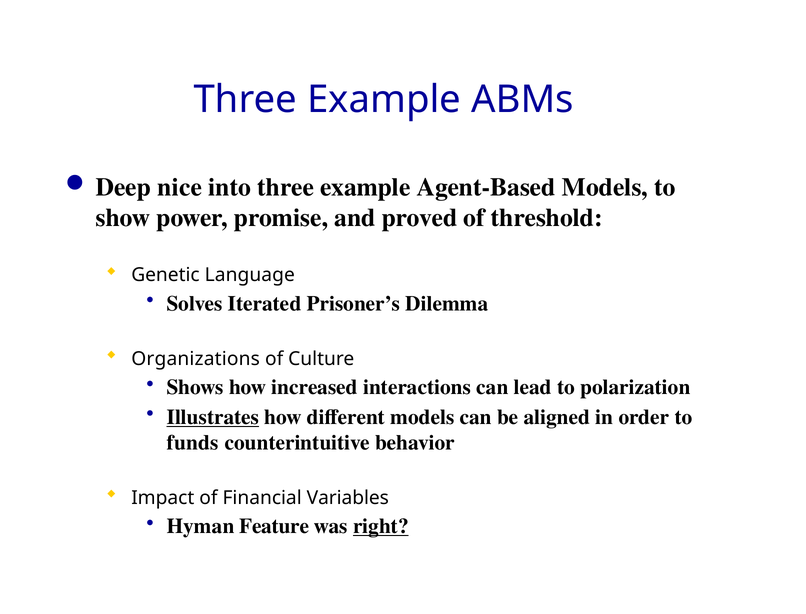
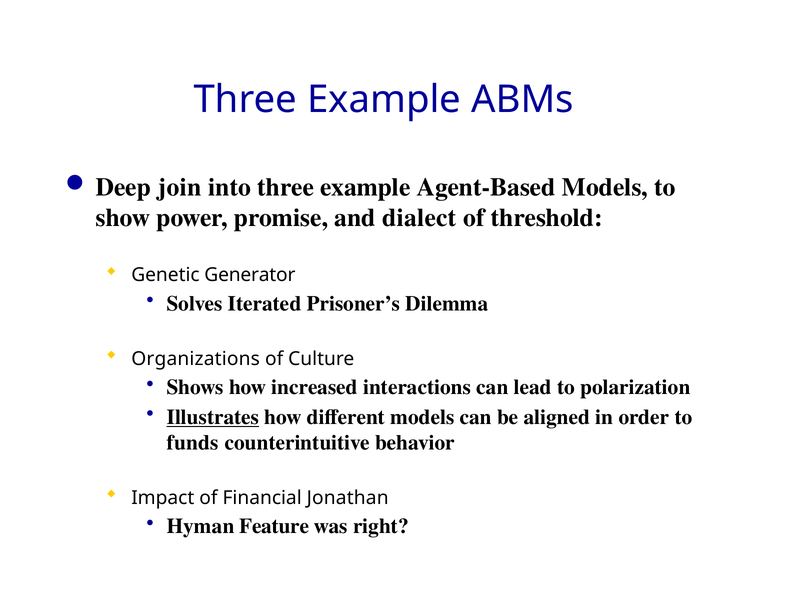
nice: nice -> join (180, 187)
proved: proved -> dialect (419, 218)
Language: Language -> Generator (250, 275)
Variables: Variables -> Jonathan (348, 498)
right underline: present -> none (381, 527)
